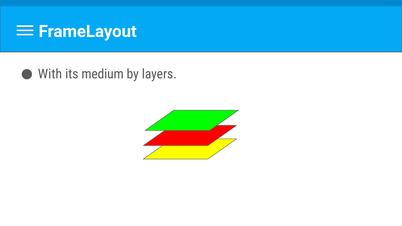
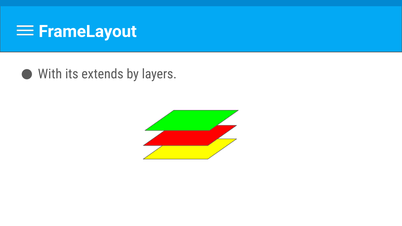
medium: medium -> extends (102, 74)
